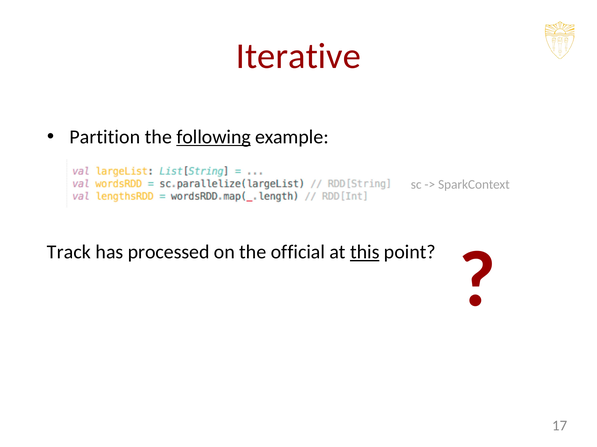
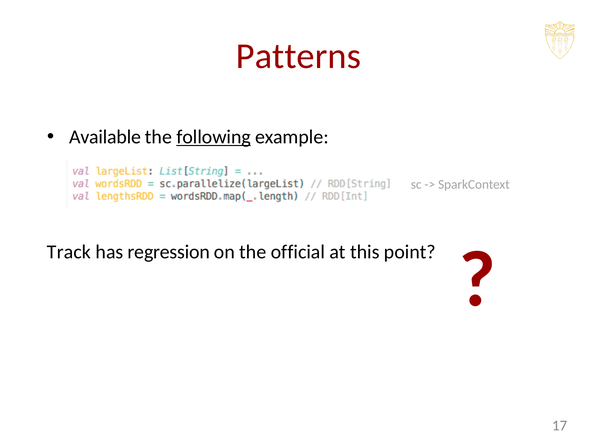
Iterative: Iterative -> Patterns (298, 56)
Partition: Partition -> Available (105, 137)
processed: processed -> regression (169, 252)
this underline: present -> none (365, 252)
